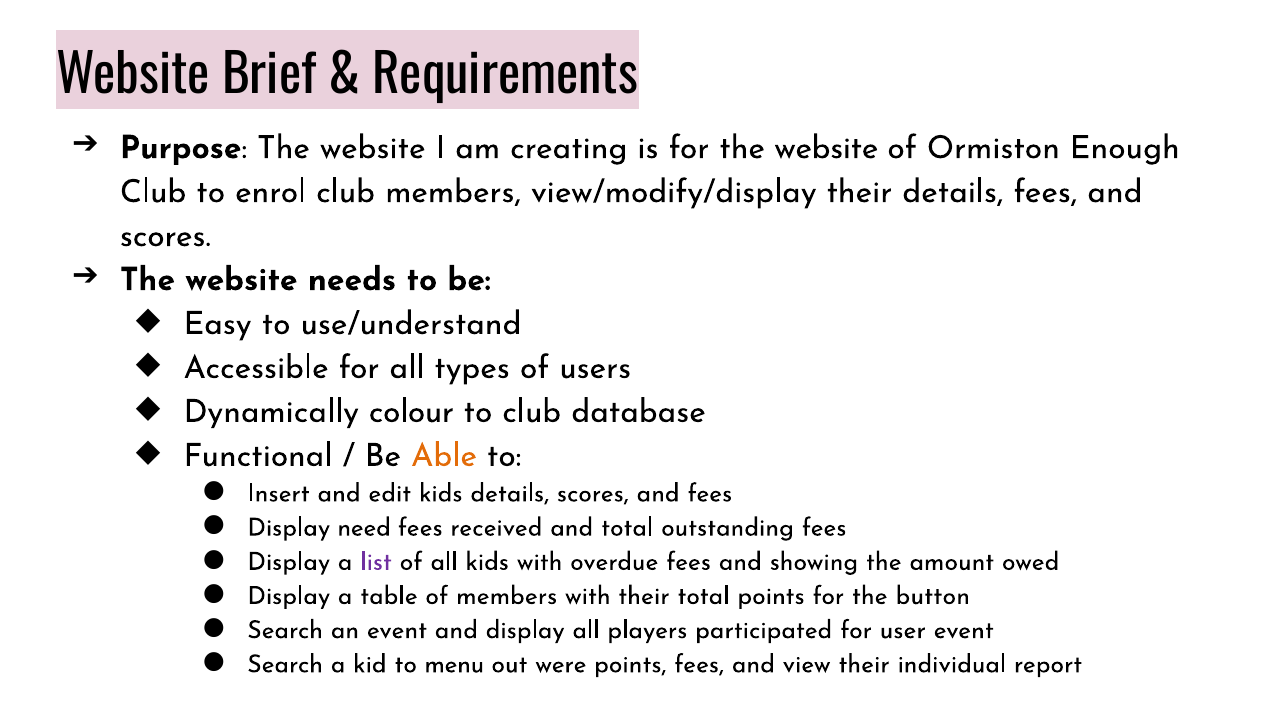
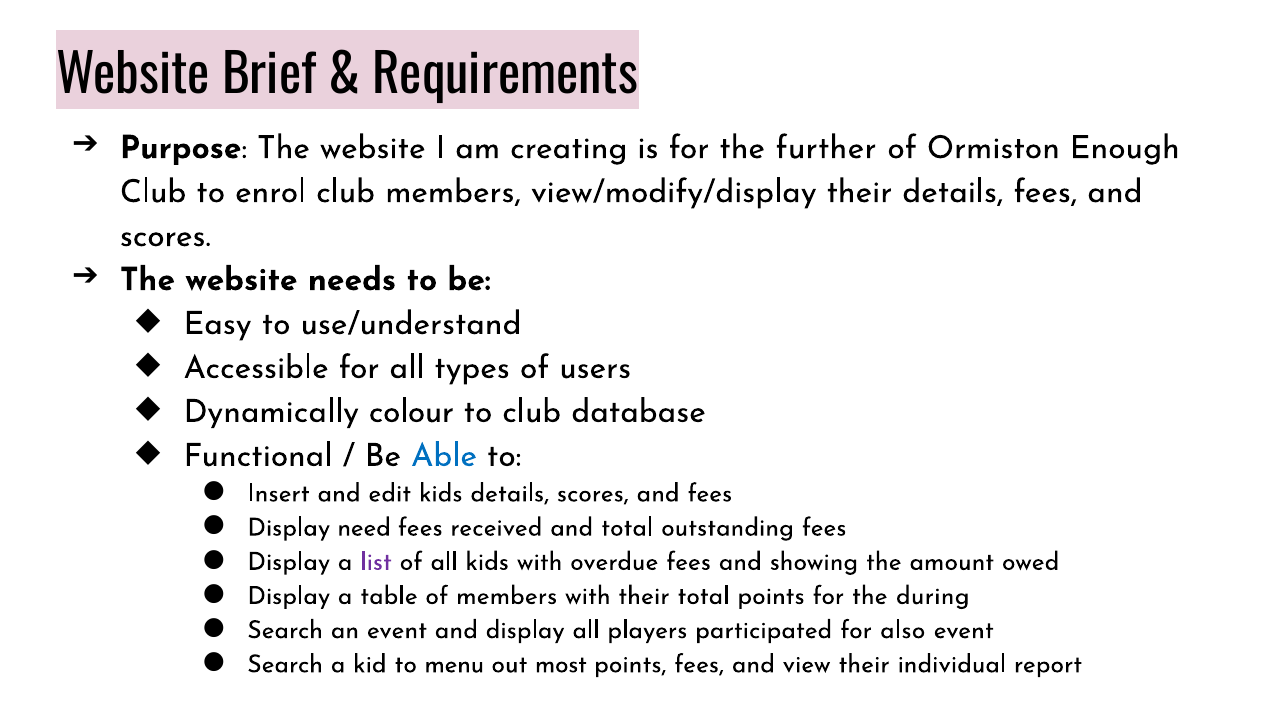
for the website: website -> further (826, 148)
Able colour: orange -> blue (444, 455)
button: button -> during (933, 595)
user: user -> also (903, 630)
were: were -> most (561, 664)
